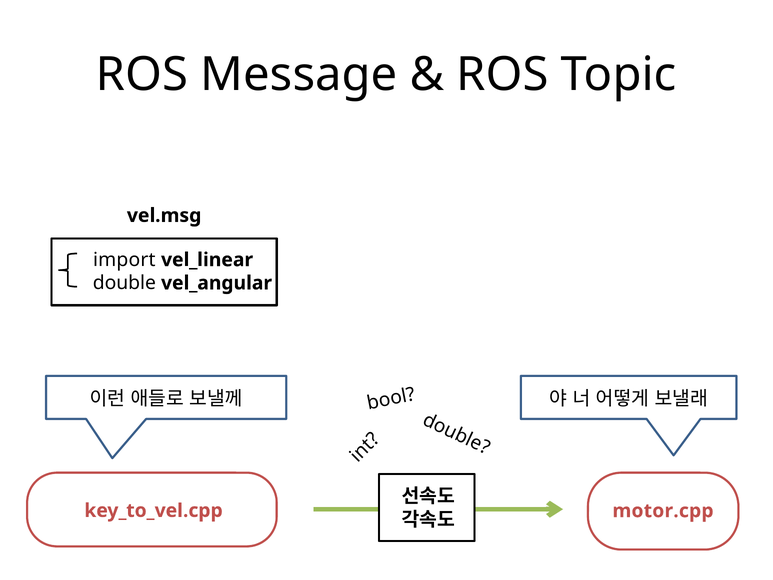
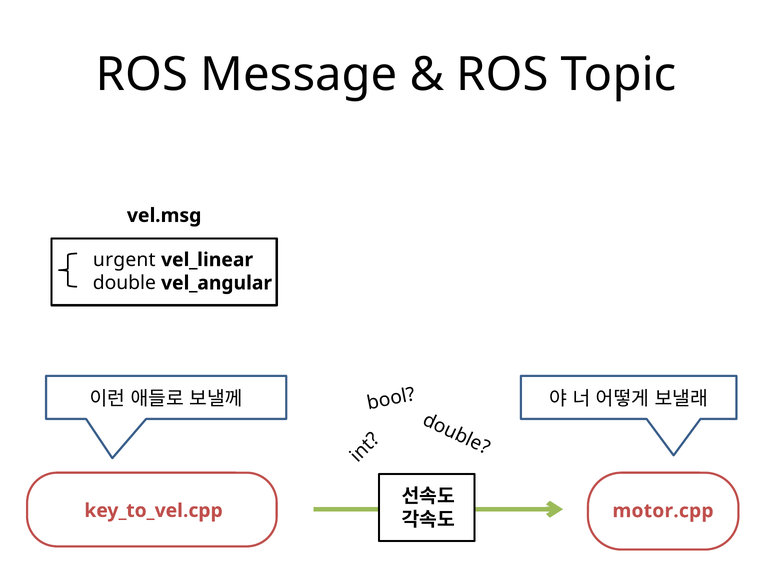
import: import -> urgent (124, 260)
